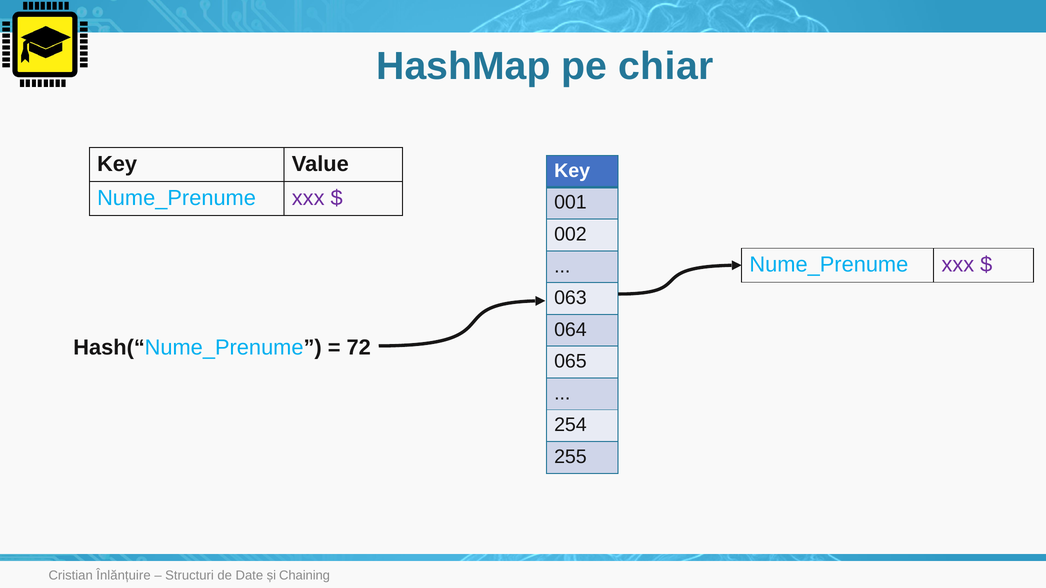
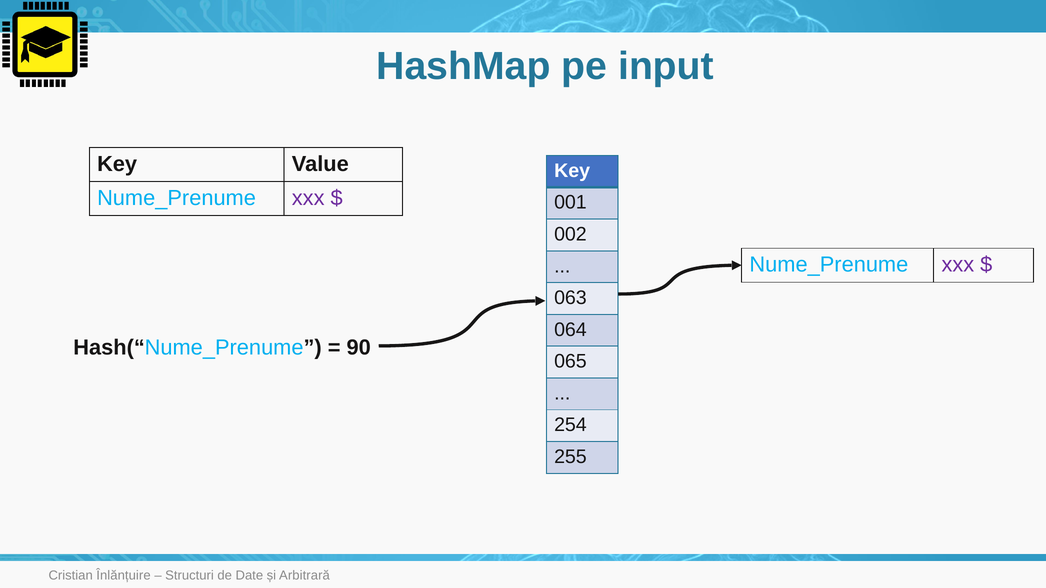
chiar: chiar -> input (666, 67)
72: 72 -> 90 (359, 348)
Chaining: Chaining -> Arbitrară (304, 576)
